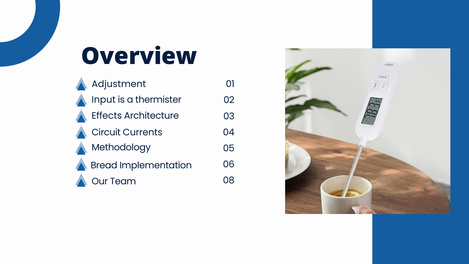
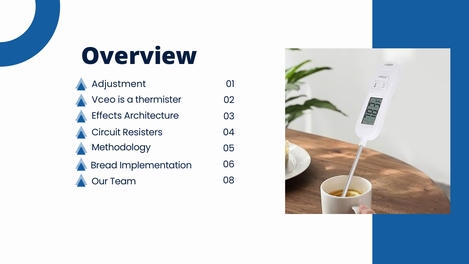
Input: Input -> Vceo (104, 100)
Currents: Currents -> Resisters (143, 132)
